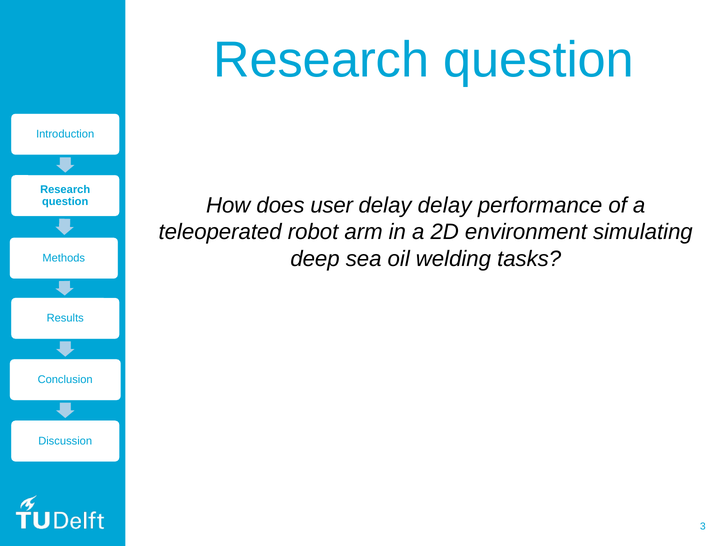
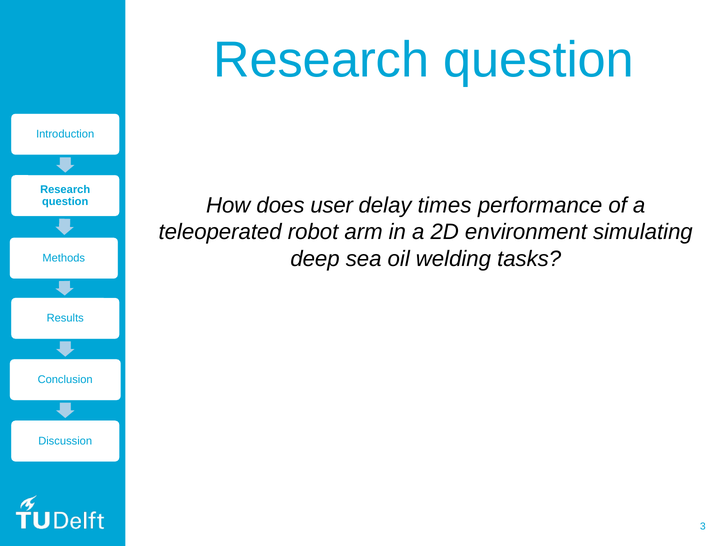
delay delay: delay -> times (445, 205)
